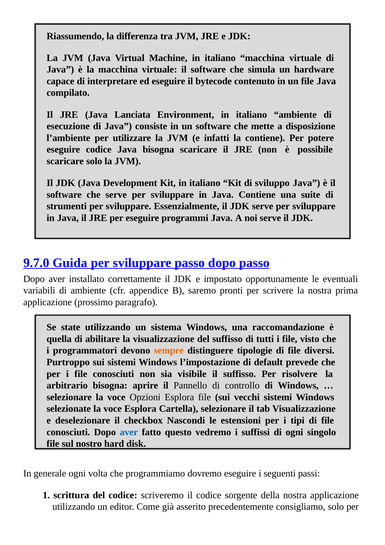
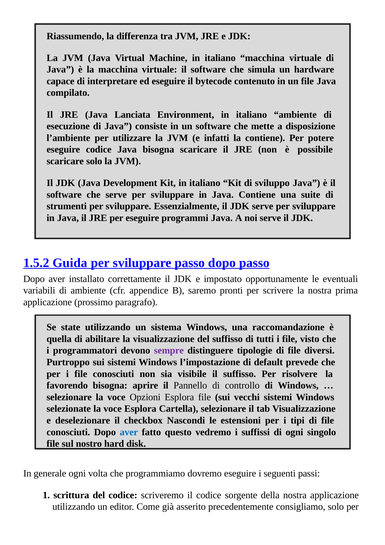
9.7.0: 9.7.0 -> 1.5.2 (36, 263)
sempre colour: orange -> purple (169, 350)
arbitrario: arbitrario -> favorendo (67, 385)
